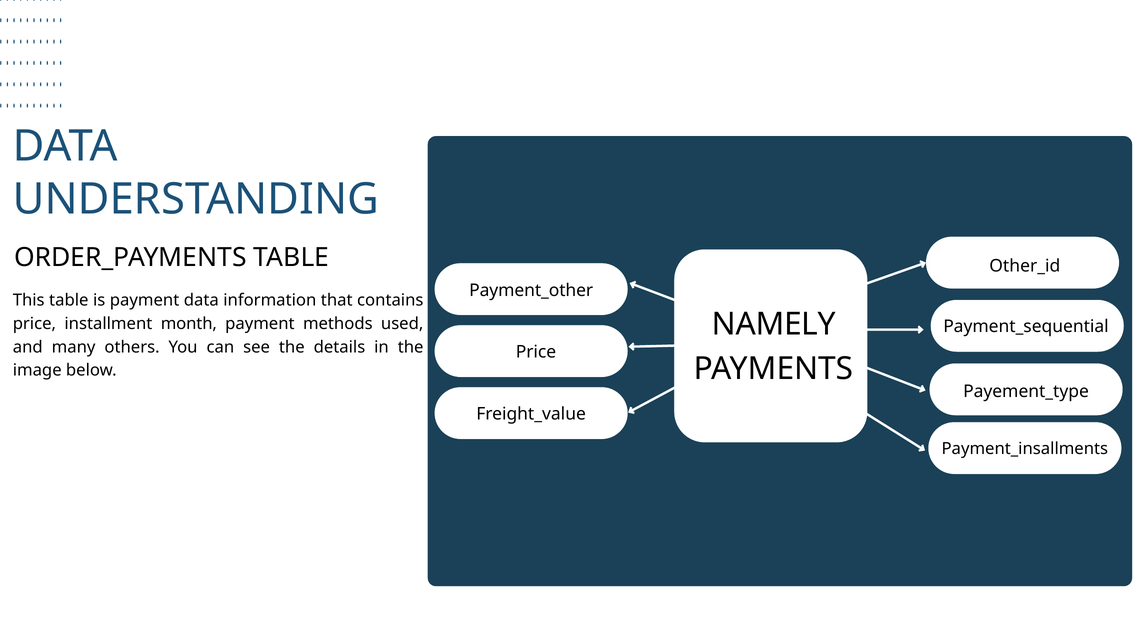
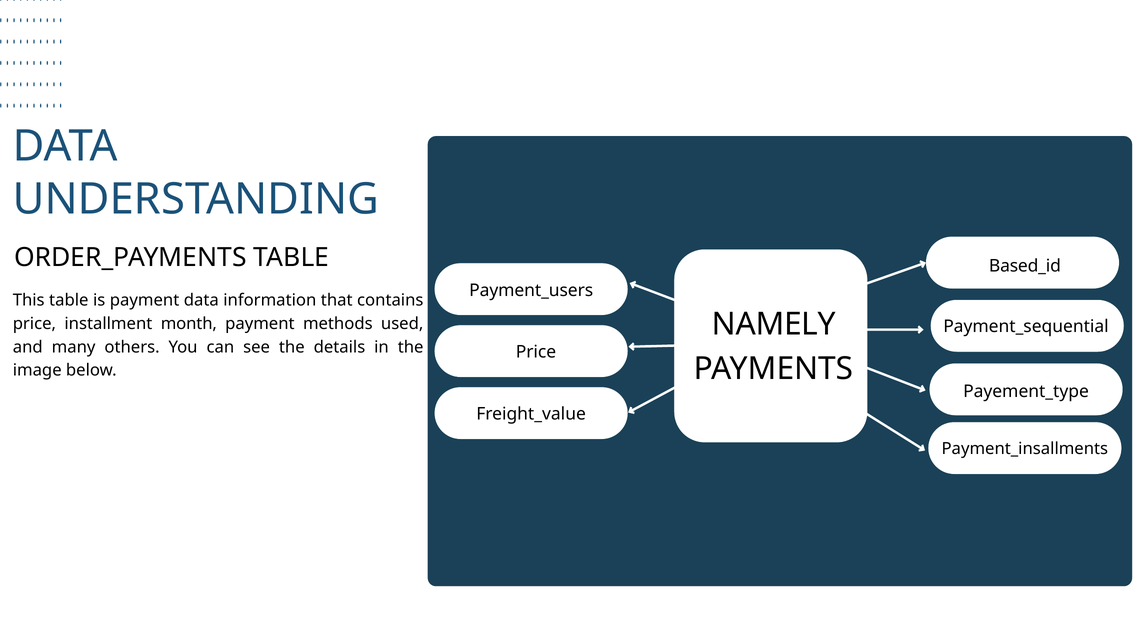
Other_id: Other_id -> Based_id (1025, 266)
Payment_other: Payment_other -> Payment_users (531, 291)
